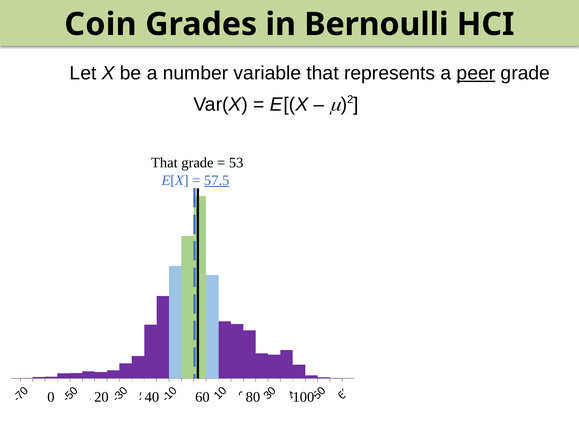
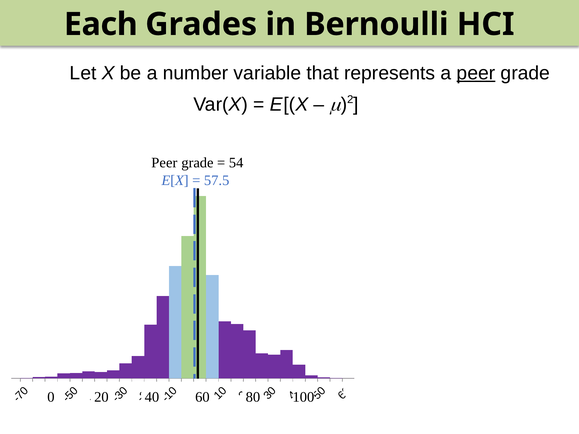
Coin: Coin -> Each (101, 24)
That: That -> Peer (164, 163)
53: 53 -> 54 (236, 163)
57.5 underline: present -> none (217, 180)
